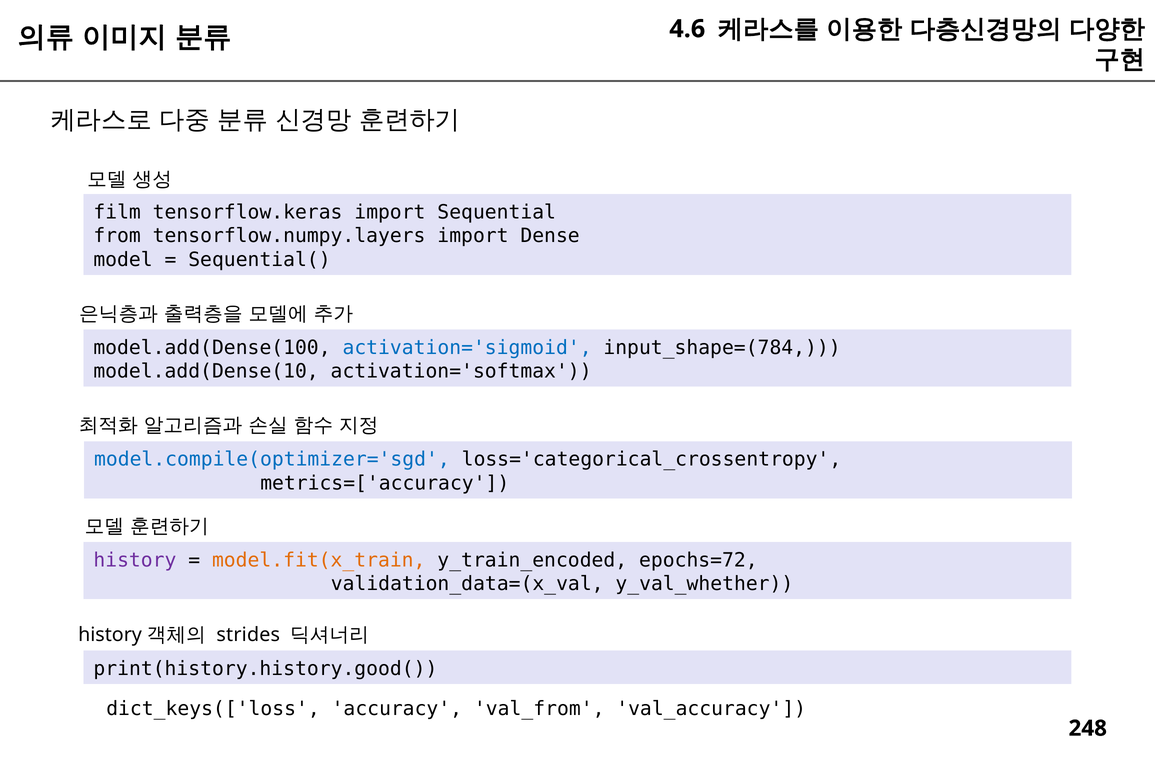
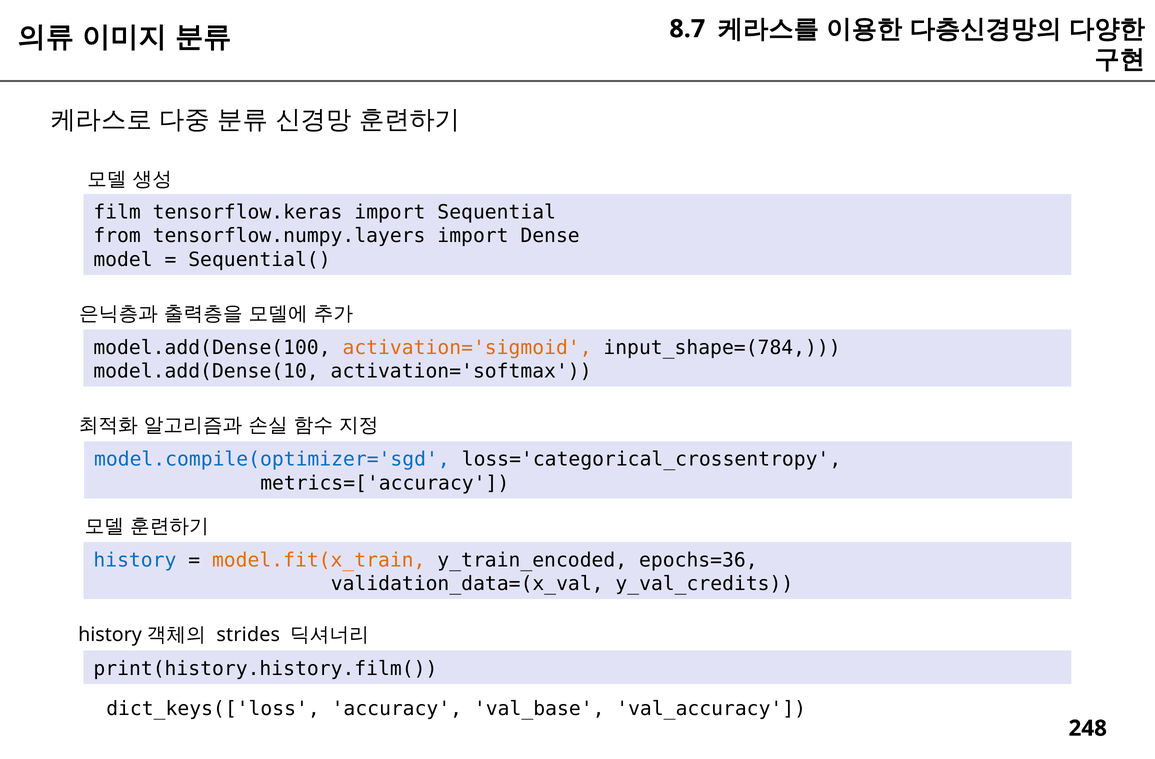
4.6: 4.6 -> 8.7 (687, 29)
activation='sigmoid colour: blue -> orange (467, 347)
history colour: purple -> blue (135, 560)
epochs=72: epochs=72 -> epochs=36 (698, 560)
y_val_whether: y_val_whether -> y_val_credits (704, 583)
print(history.history.good(: print(history.history.good( -> print(history.history.film( (265, 668)
val_from: val_from -> val_base (539, 708)
